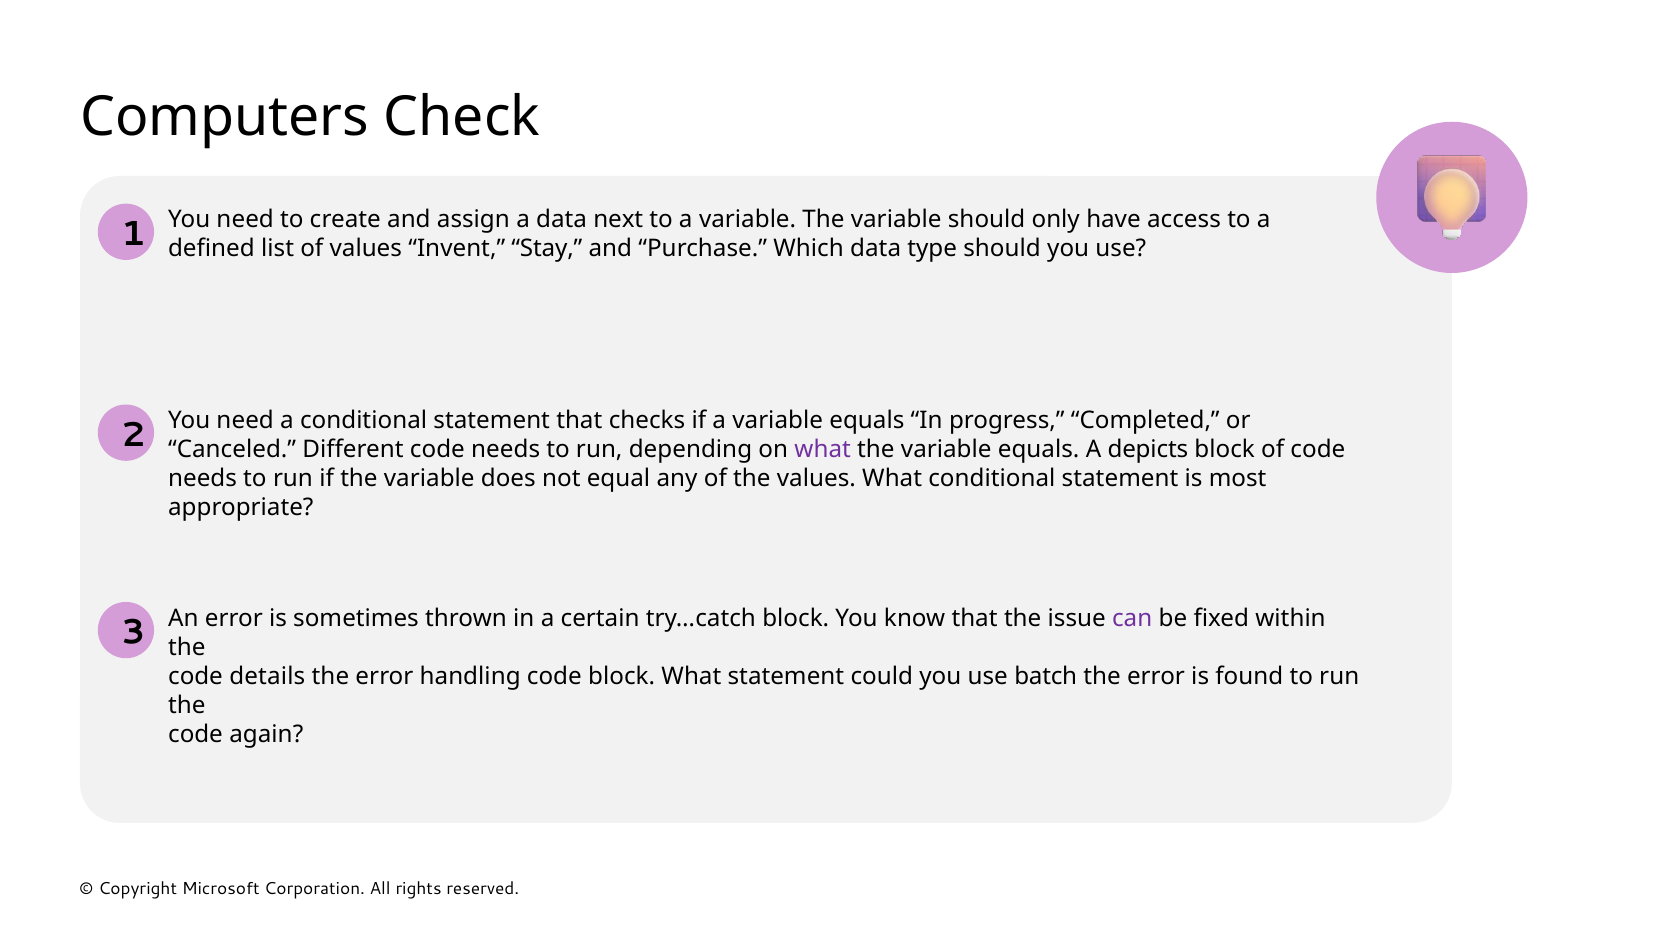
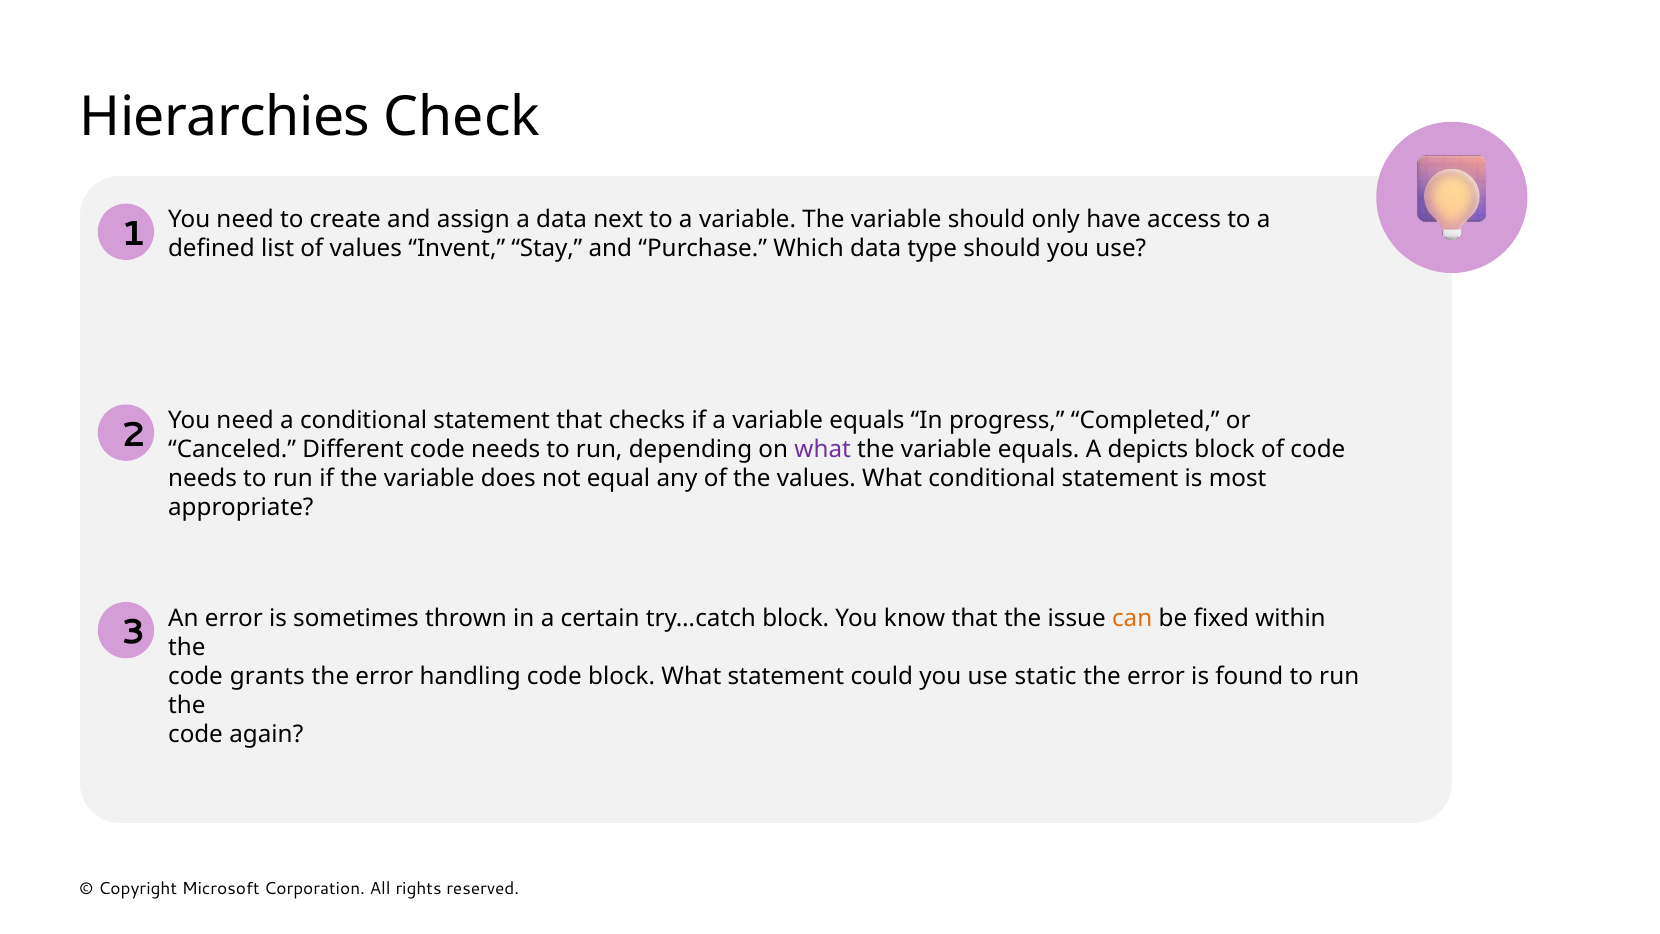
Computers: Computers -> Hierarchies (225, 117)
can colour: purple -> orange (1132, 618)
details: details -> grants (267, 676)
batch: batch -> static (1046, 676)
